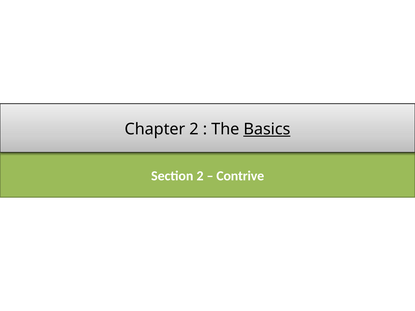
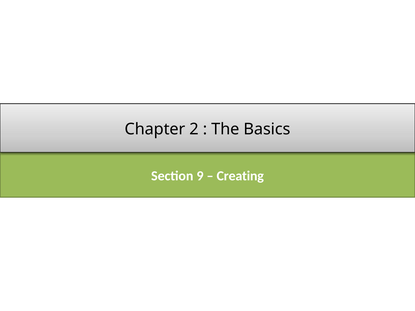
Basics underline: present -> none (267, 129)
Section 2: 2 -> 9 (200, 176)
Contrive: Contrive -> Creating (240, 176)
